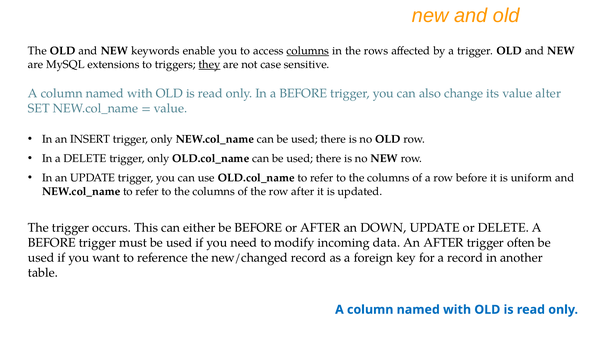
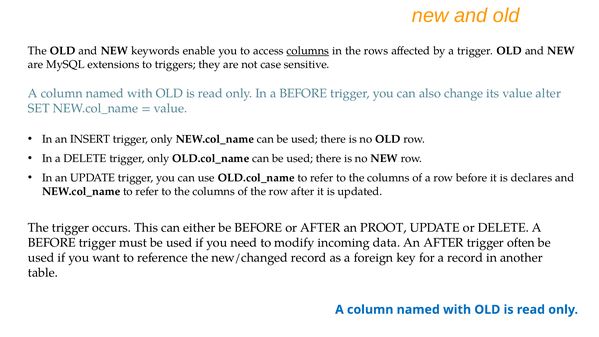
they underline: present -> none (209, 64)
uniform: uniform -> declares (531, 178)
DOWN: DOWN -> PROOT (383, 228)
